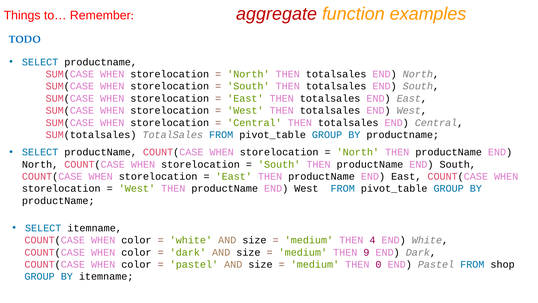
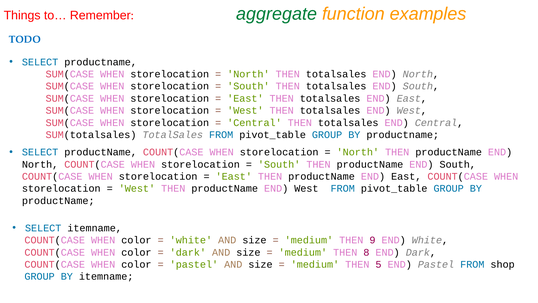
aggregate colour: red -> green (277, 14)
4: 4 -> 9 (372, 240)
9: 9 -> 8 (366, 252)
0: 0 -> 5 (379, 264)
